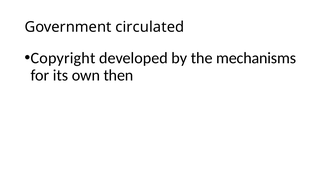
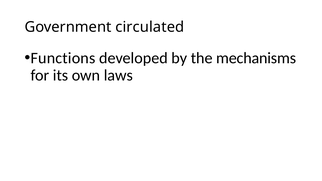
Copyright: Copyright -> Functions (63, 58)
then: then -> laws (118, 75)
